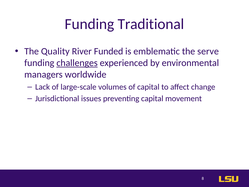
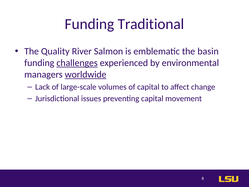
Funded: Funded -> Salmon (109, 51)
serve: serve -> basin (208, 51)
worldwide underline: none -> present (86, 74)
